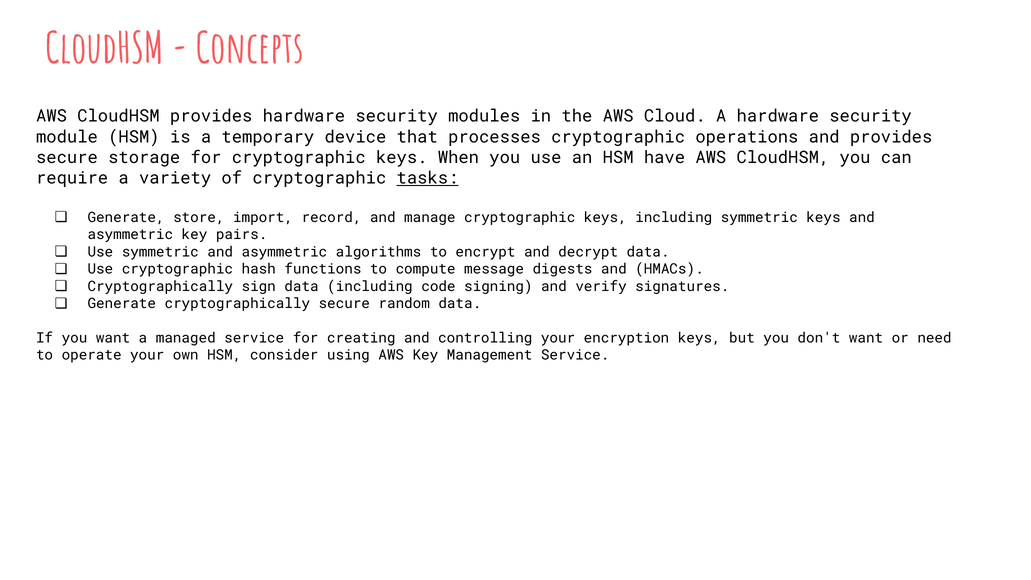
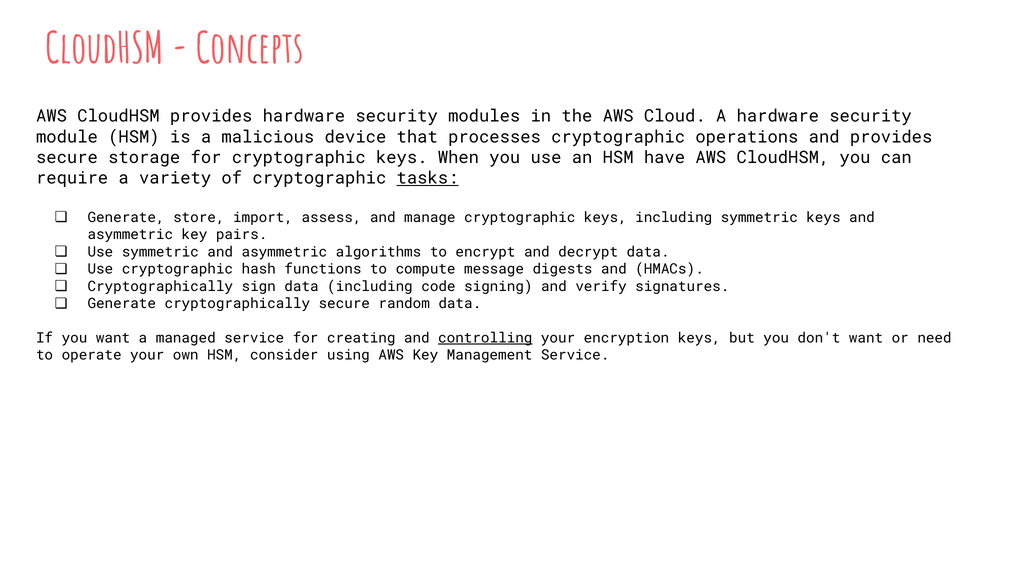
temporary: temporary -> malicious (268, 137)
record: record -> assess (332, 218)
controlling underline: none -> present (485, 338)
